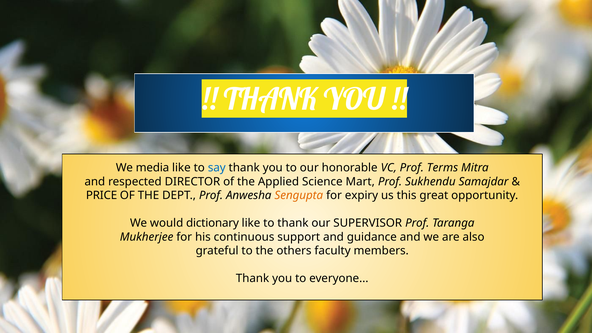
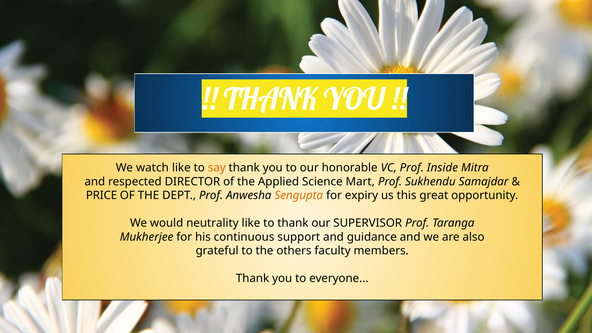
media: media -> watch (152, 168)
say colour: blue -> orange (217, 168)
Terms: Terms -> Inside (442, 168)
dictionary: dictionary -> neutrality (212, 223)
